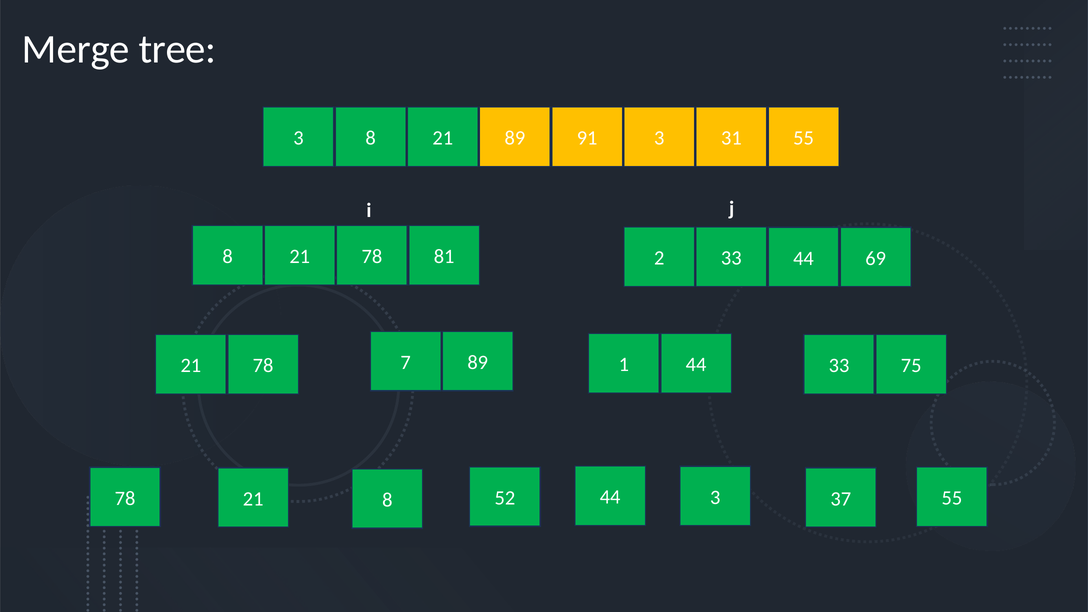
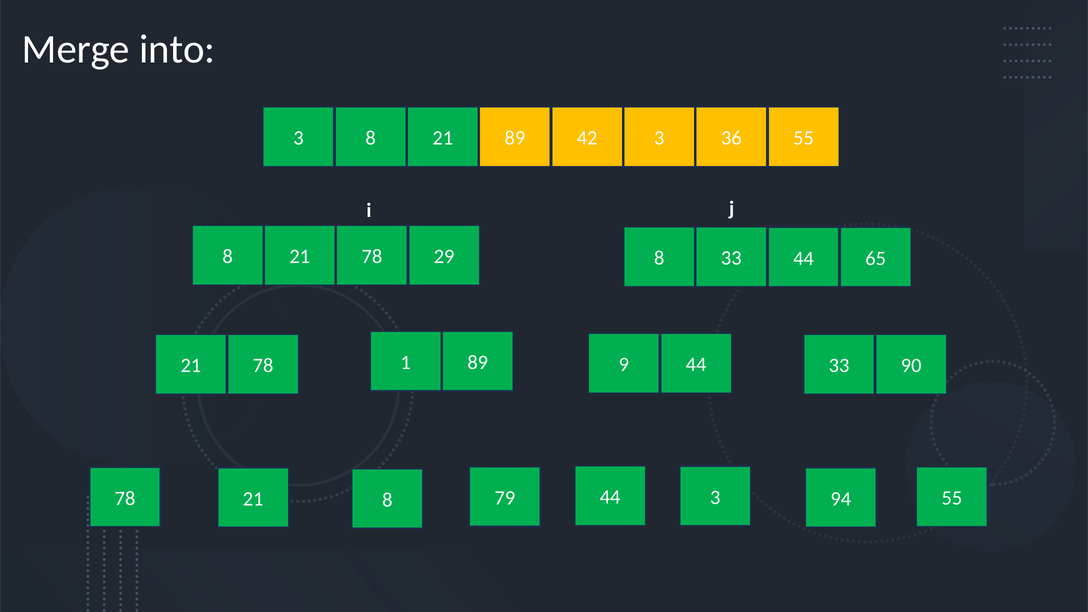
tree: tree -> into (177, 49)
91: 91 -> 42 (587, 138)
31: 31 -> 36 (731, 138)
81: 81 -> 29 (444, 257)
8 2: 2 -> 8 (659, 258)
69: 69 -> 65 (876, 258)
7: 7 -> 1 (406, 363)
1: 1 -> 9 (624, 365)
75: 75 -> 90 (911, 366)
52: 52 -> 79 (505, 498)
37: 37 -> 94 (841, 499)
